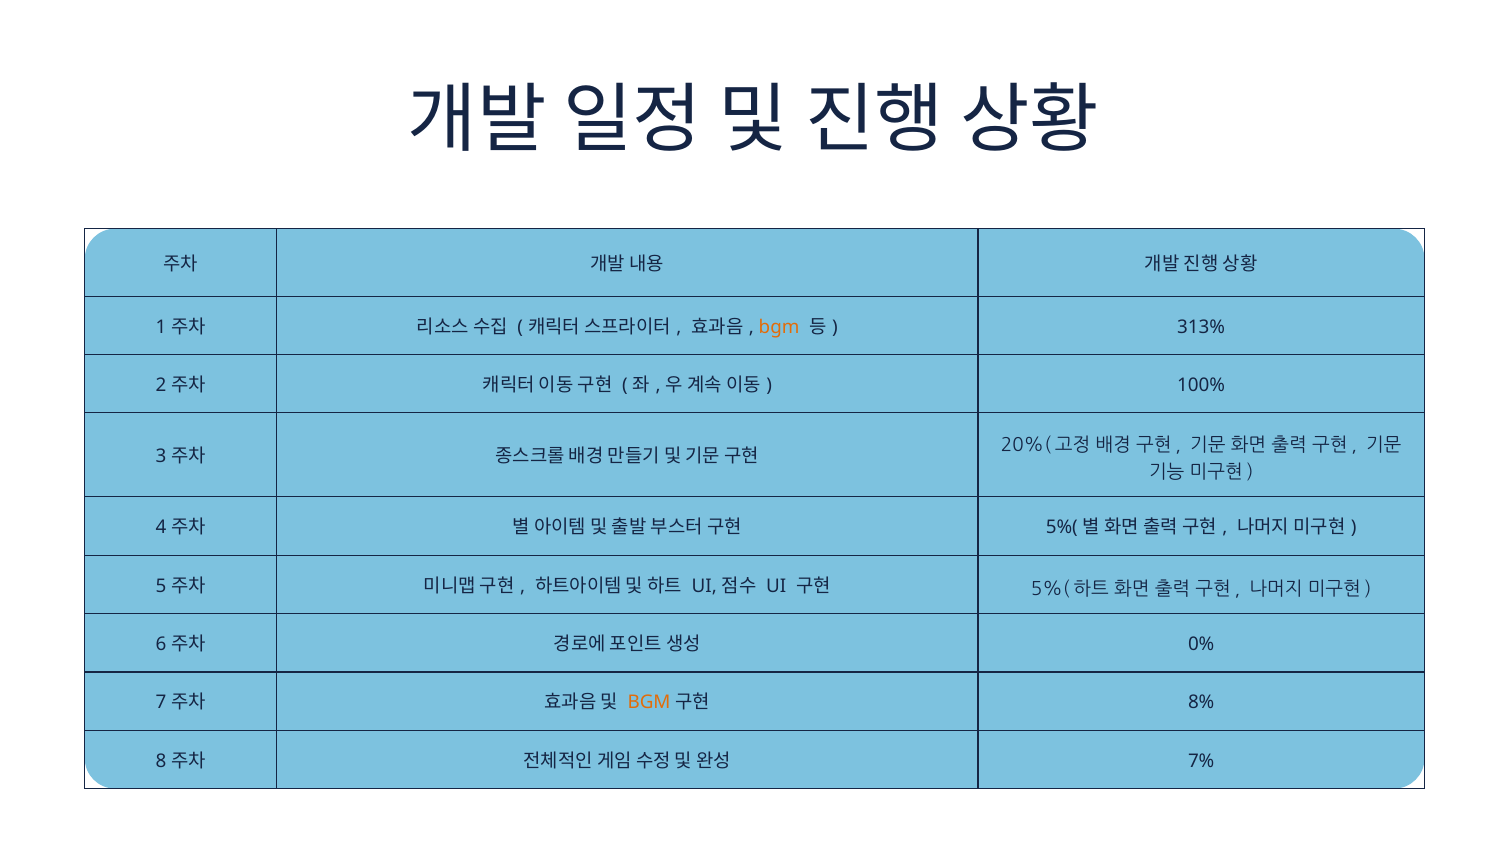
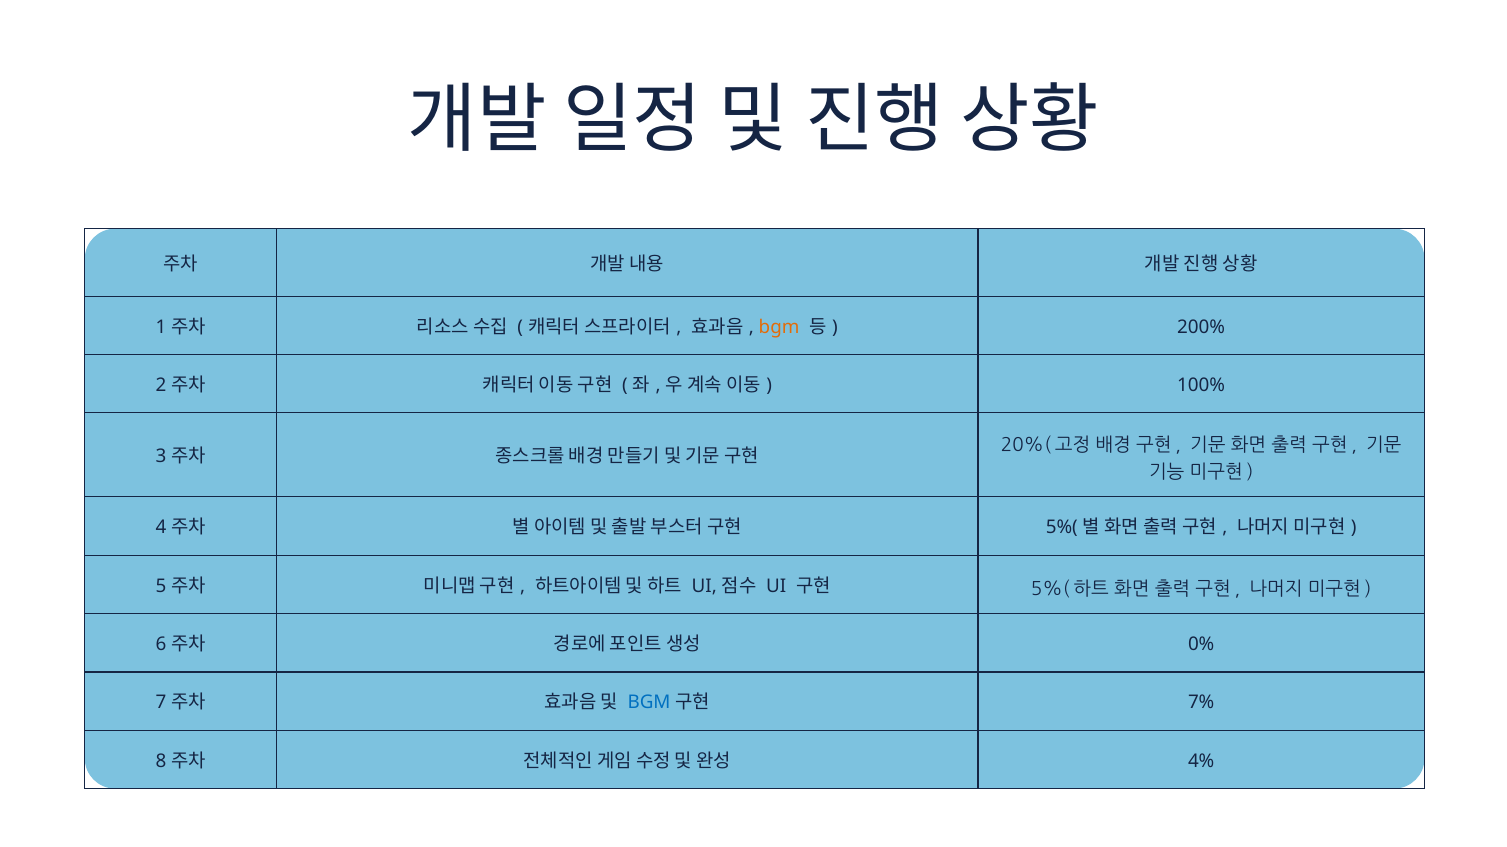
313%: 313% -> 200% (1201, 327)
BGM colour: orange -> blue (649, 703)
8%: 8% -> 7% (1201, 703)
7%: 7% -> 4% (1201, 761)
